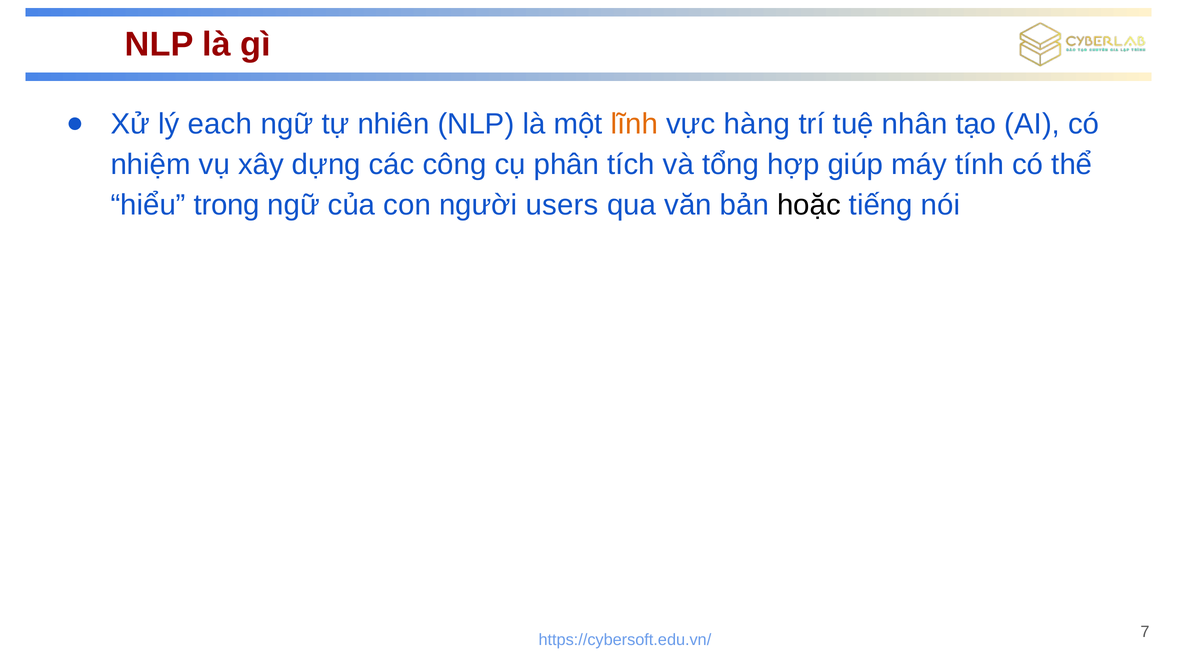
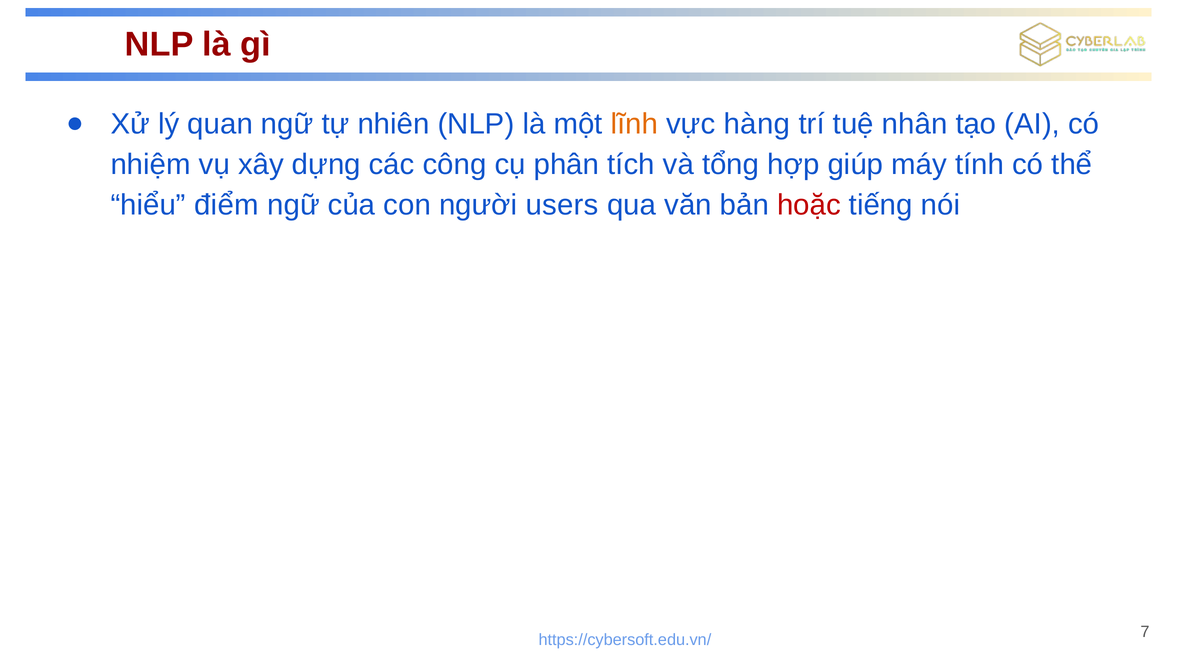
each: each -> quan (220, 124)
trong: trong -> điểm (226, 205)
hoặc colour: black -> red (809, 205)
